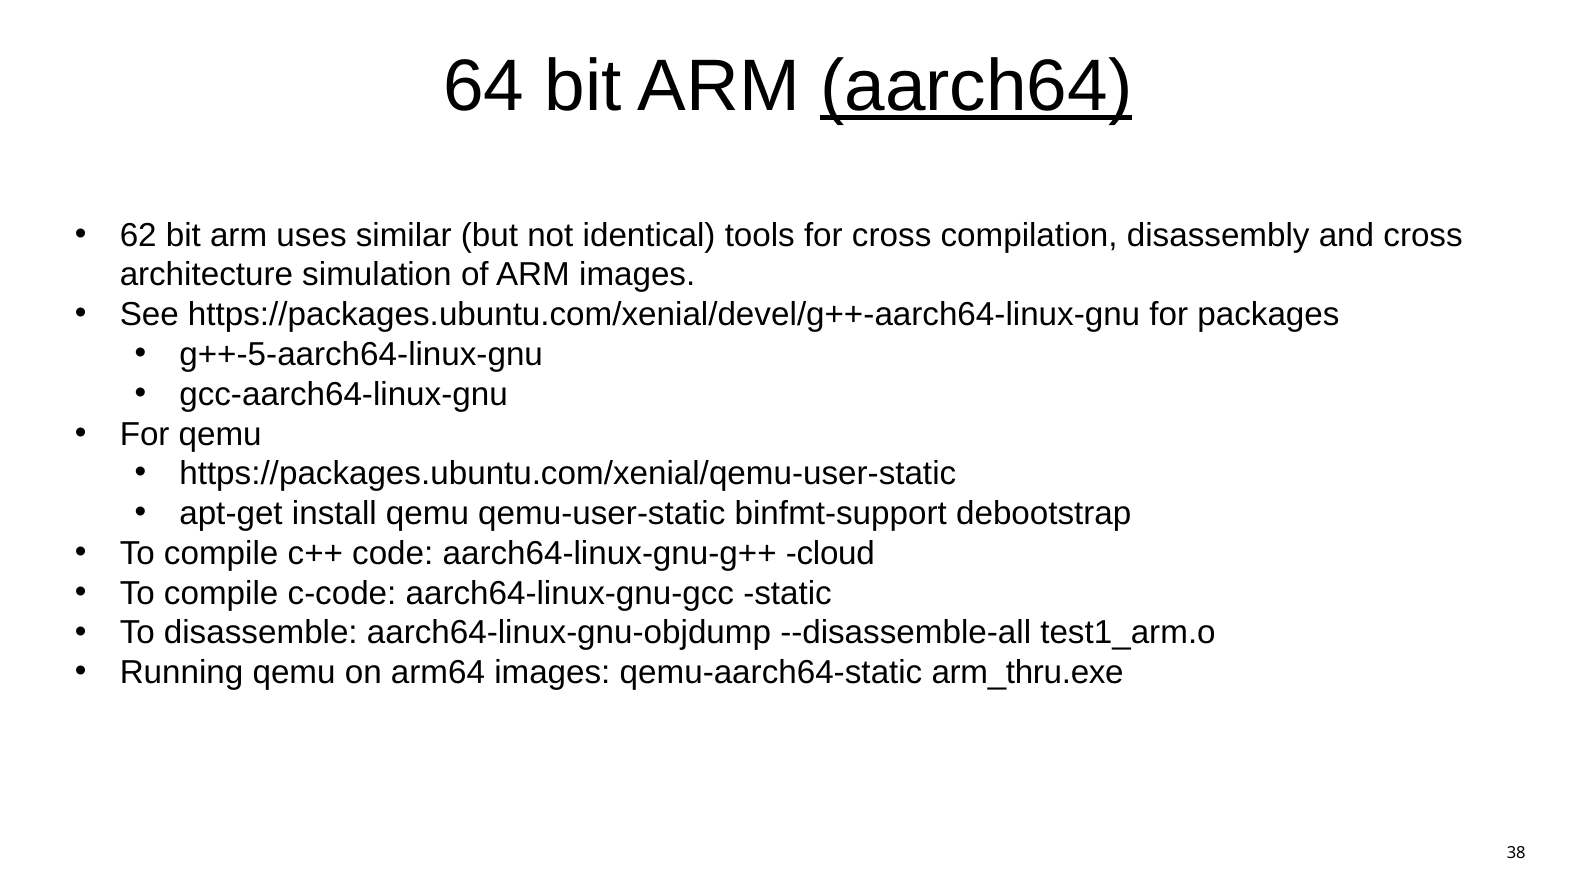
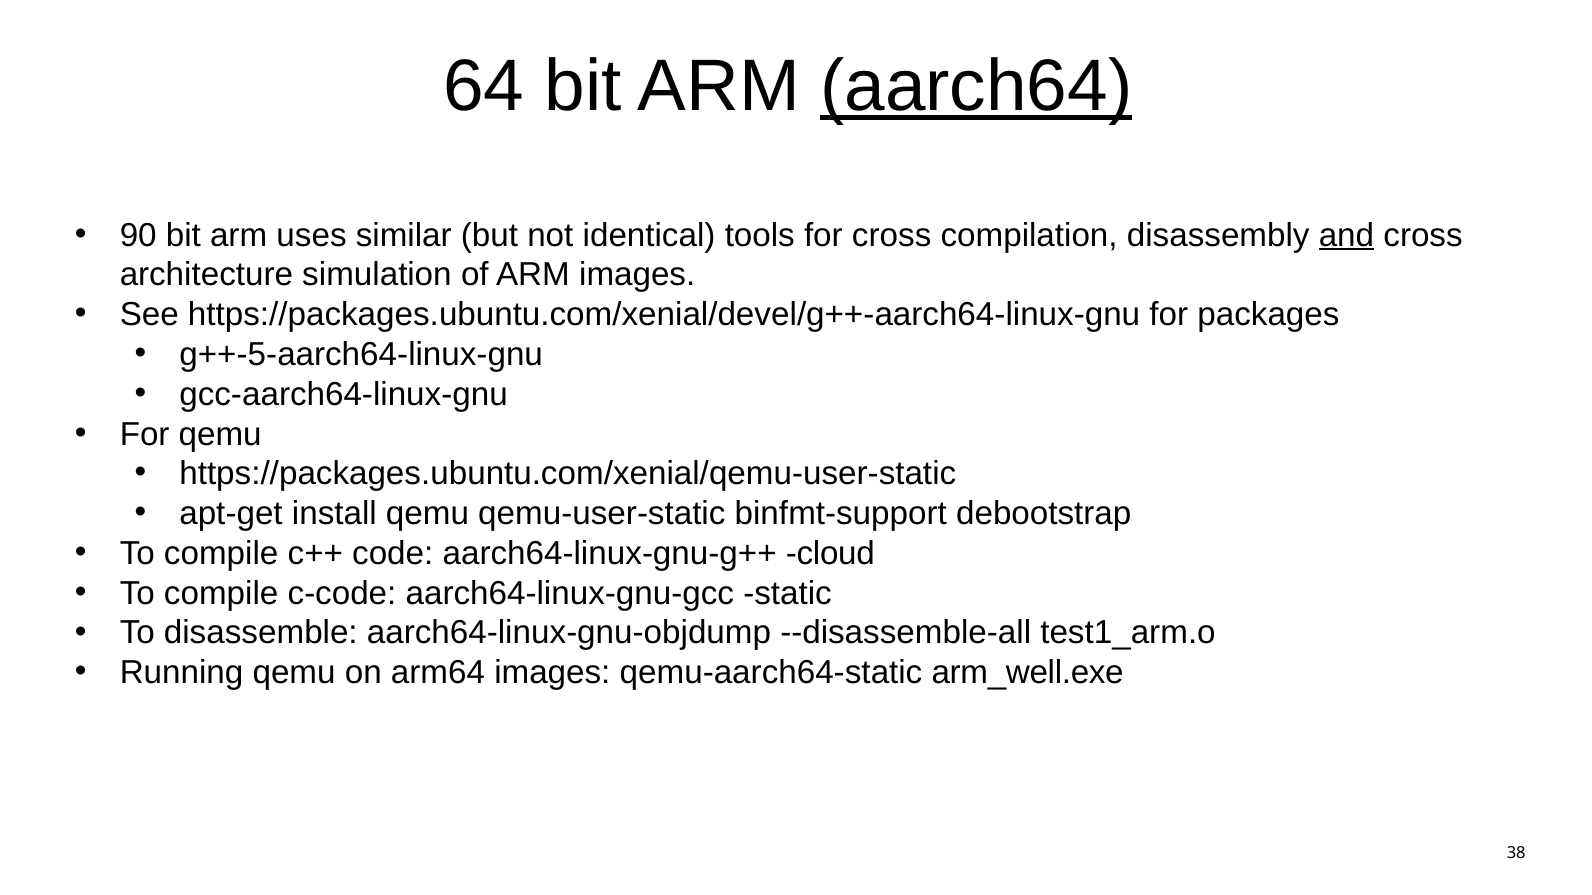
62: 62 -> 90 (138, 235)
and underline: none -> present (1346, 235)
arm_thru.exe: arm_thru.exe -> arm_well.exe (1028, 673)
